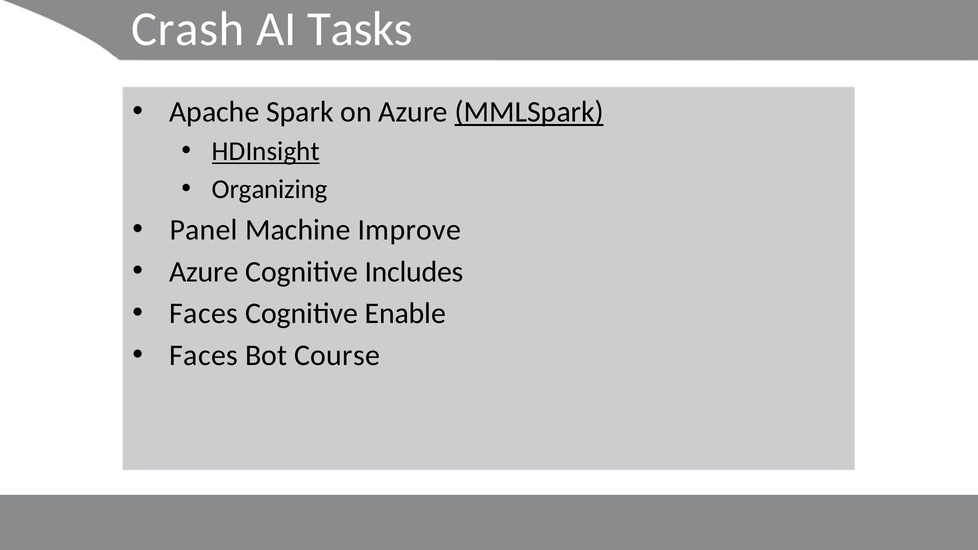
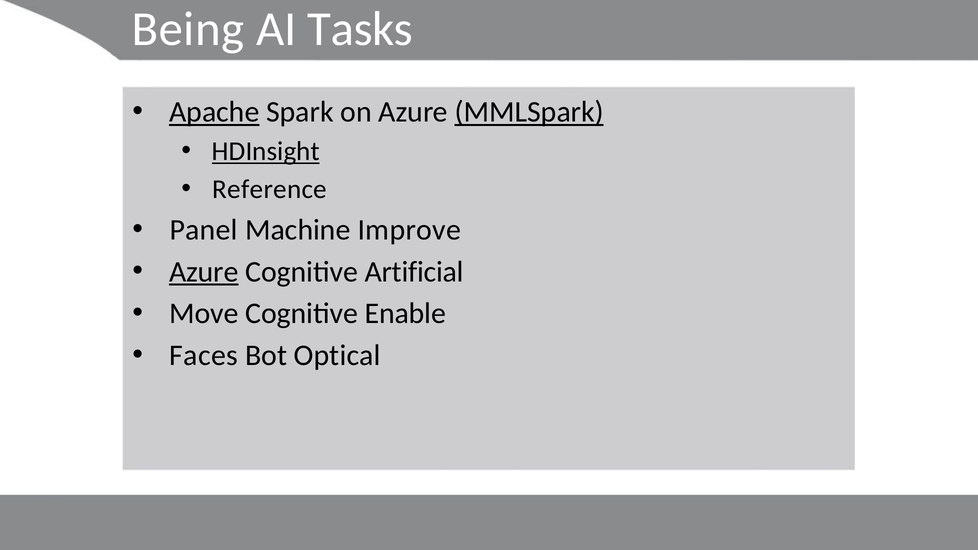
Crash: Crash -> Being (188, 29)
Apache underline: none -> present (214, 112)
Organizing: Organizing -> Reference (270, 190)
Azure underline: none -> present (204, 272)
Includes: Includes -> Artificial (414, 272)
Faces: Faces -> Move (204, 314)
Course: Course -> Optical (337, 355)
